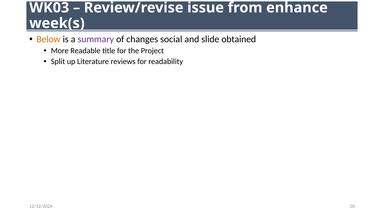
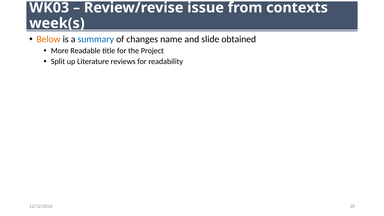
enhance: enhance -> contexts (297, 8)
summary colour: purple -> blue (96, 39)
social: social -> name (171, 39)
